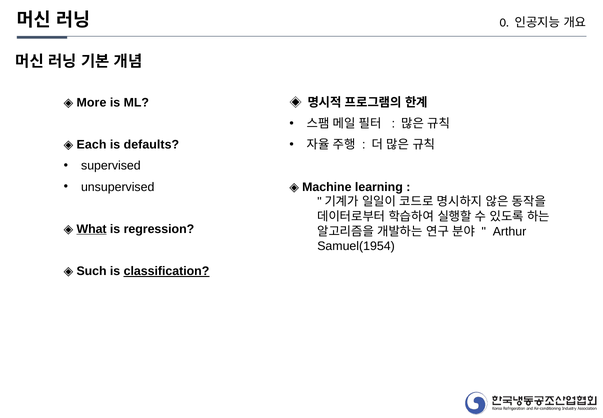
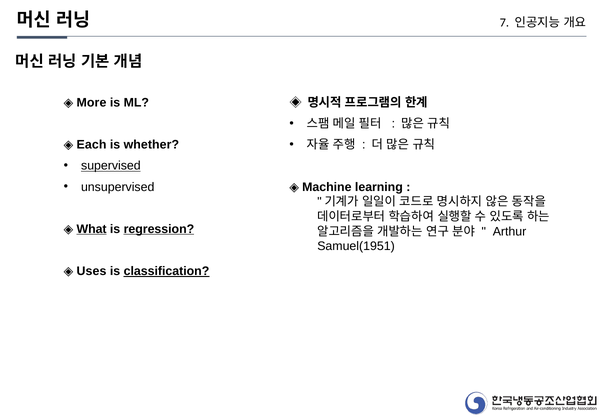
0: 0 -> 7 (504, 23)
defaults: defaults -> whether (151, 145)
supervised underline: none -> present (111, 166)
regression underline: none -> present (159, 229)
Samuel(1954: Samuel(1954 -> Samuel(1951 (356, 246)
Such: Such -> Uses (91, 271)
